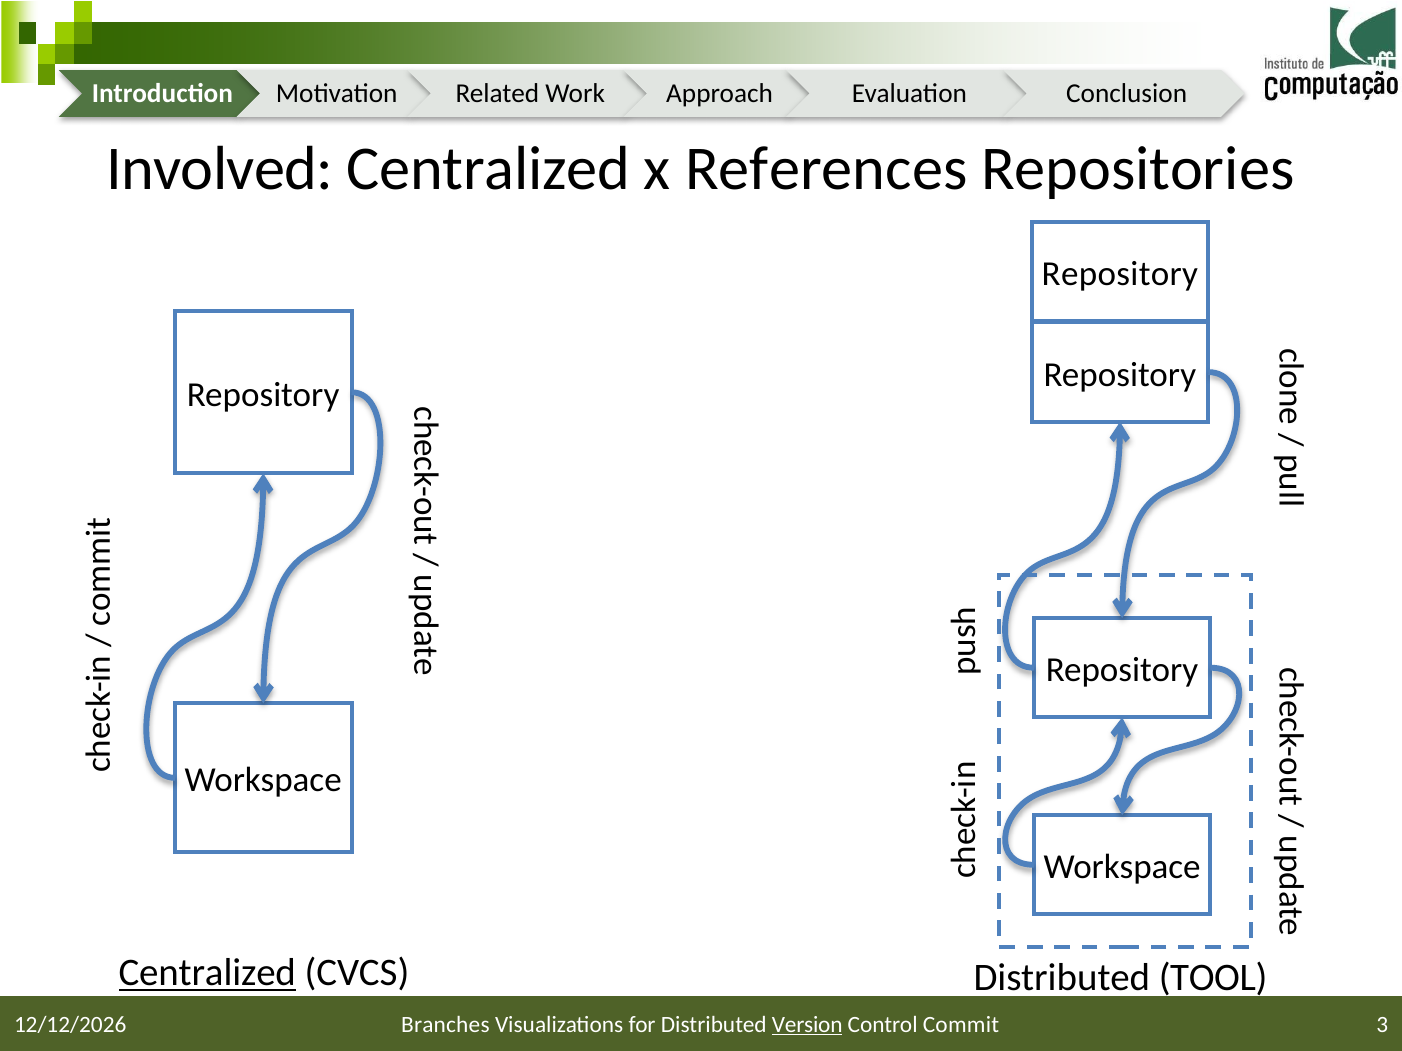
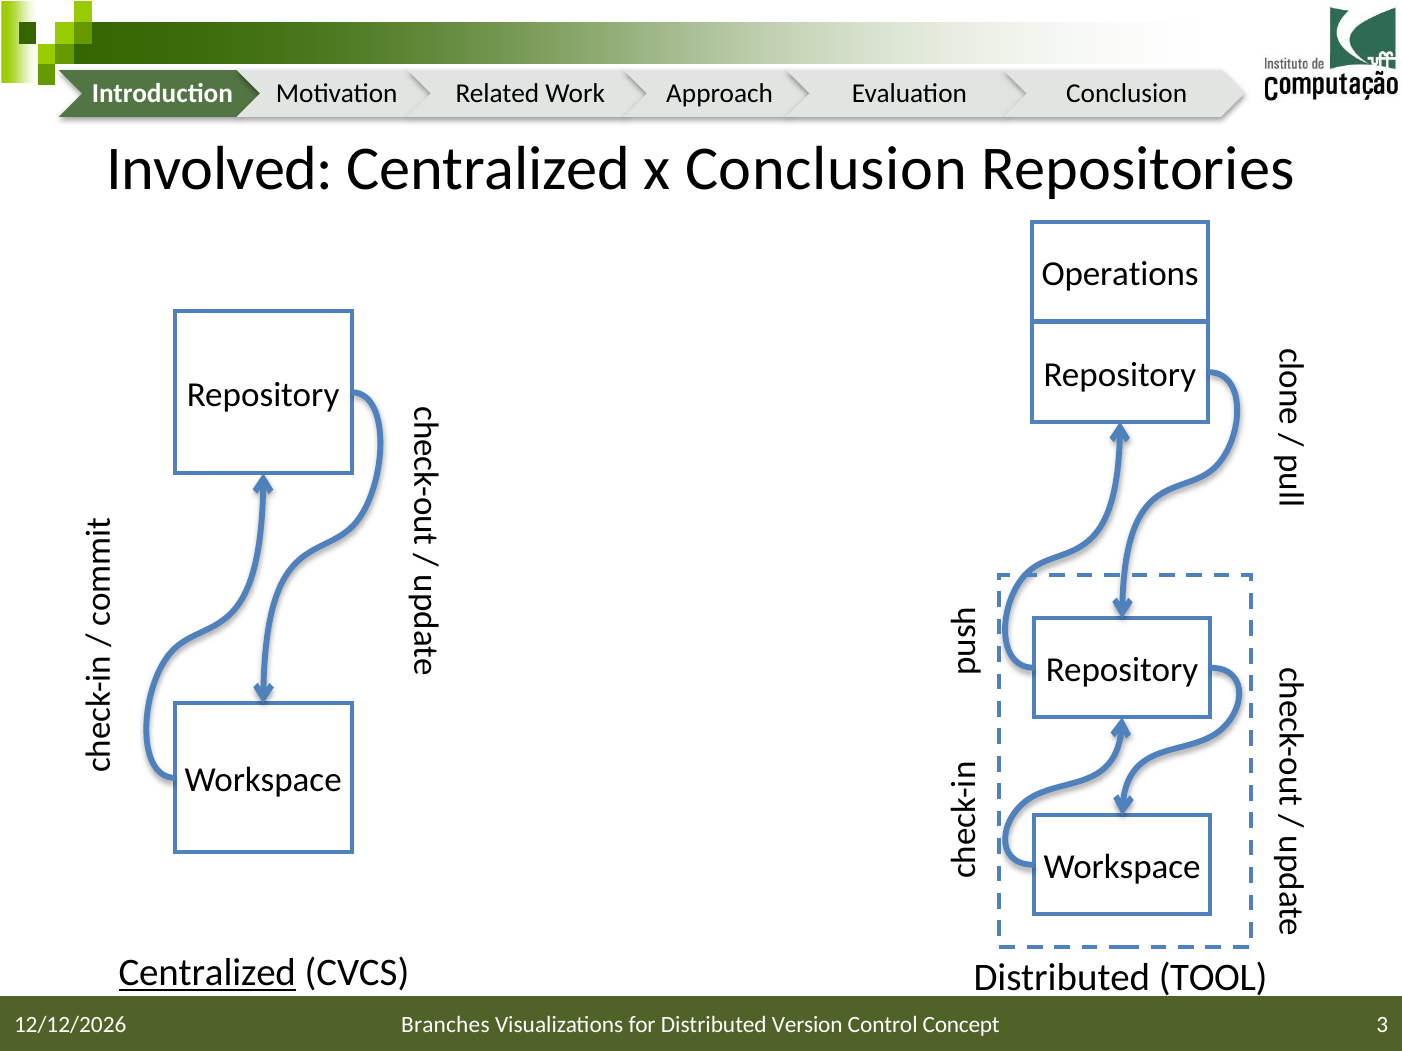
x References: References -> Conclusion (826, 169)
Repository: Repository -> Operations (1120, 274)
Version underline: present -> none (807, 1025)
Commit: Commit -> Concept (961, 1025)
